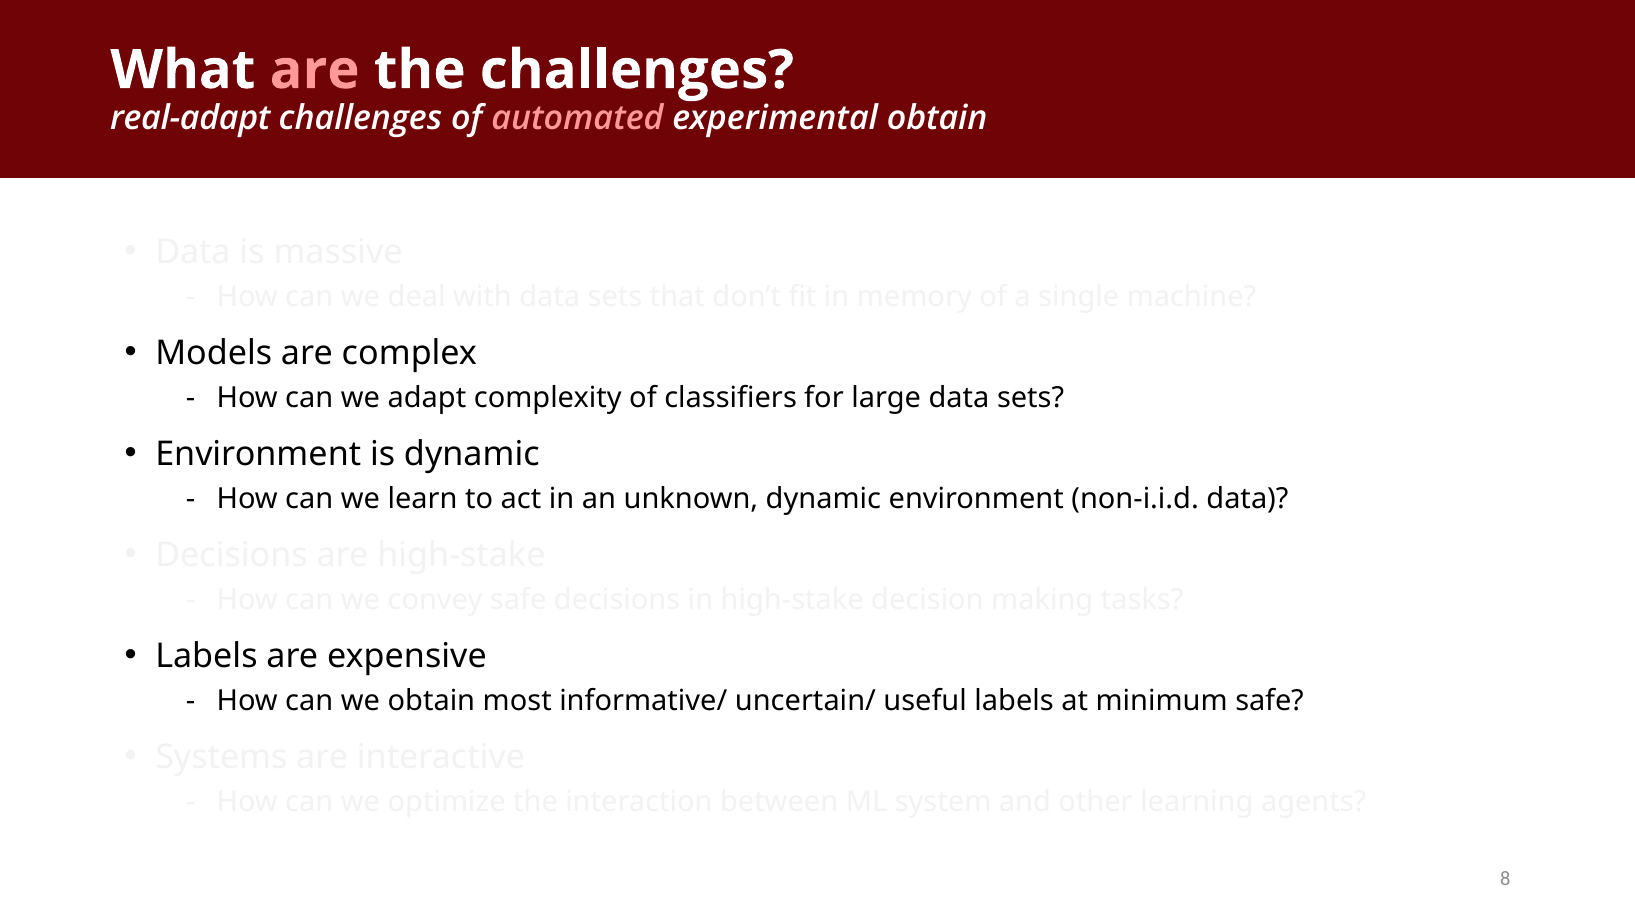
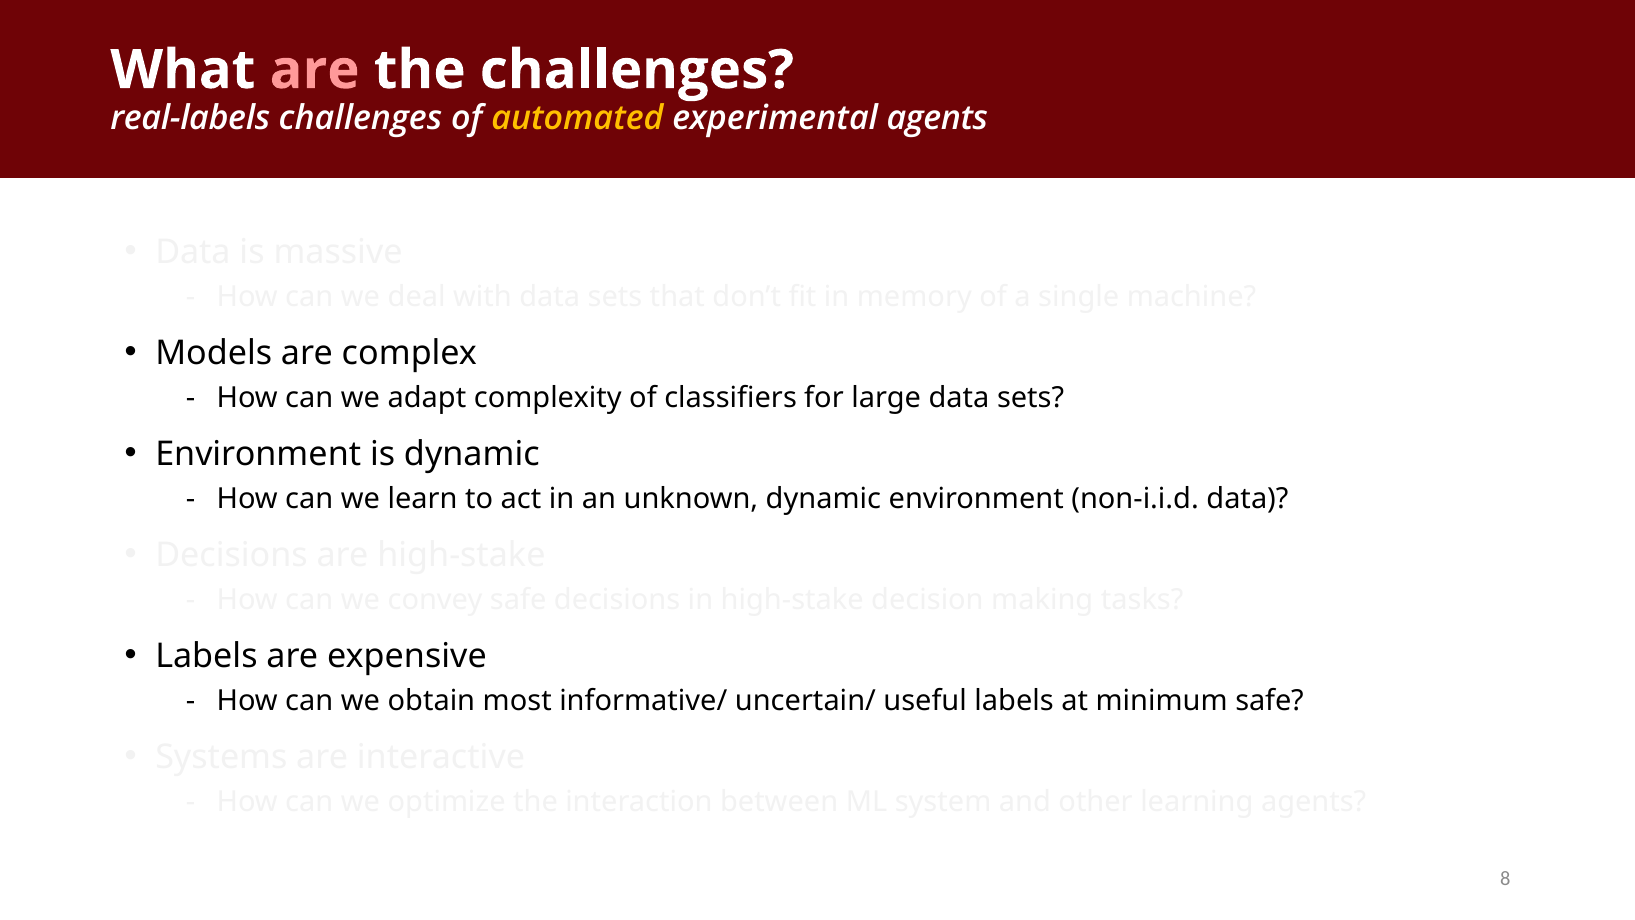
real-adapt: real-adapt -> real-labels (190, 118)
automated colour: pink -> yellow (577, 118)
experimental obtain: obtain -> agents (937, 118)
